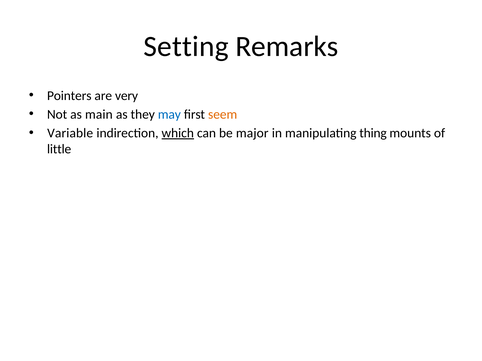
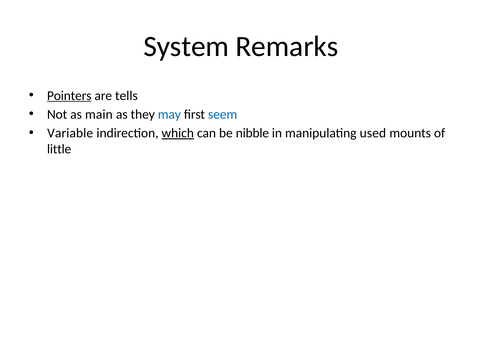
Setting: Setting -> System (186, 47)
Pointers underline: none -> present (69, 96)
very: very -> tells (126, 96)
seem colour: orange -> blue (223, 114)
major: major -> nibble (252, 133)
thing: thing -> used (373, 133)
